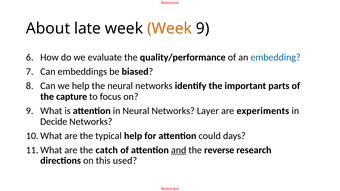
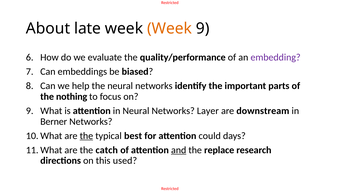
embedding colour: blue -> purple (276, 57)
capture: capture -> nothing (72, 97)
experiments: experiments -> downstream (263, 111)
Decide: Decide -> Berner (54, 122)
the underline: none -> present (86, 136)
typical help: help -> best (133, 136)
reverse: reverse -> replace (219, 150)
